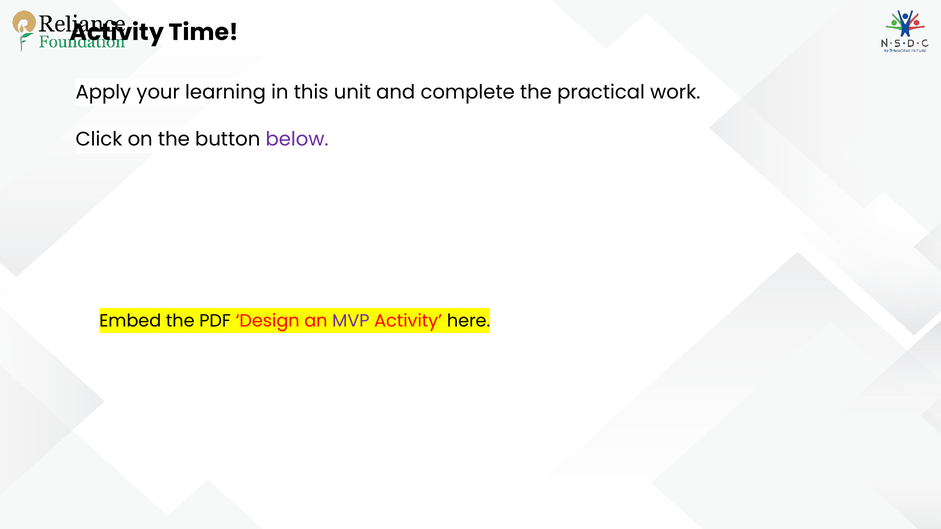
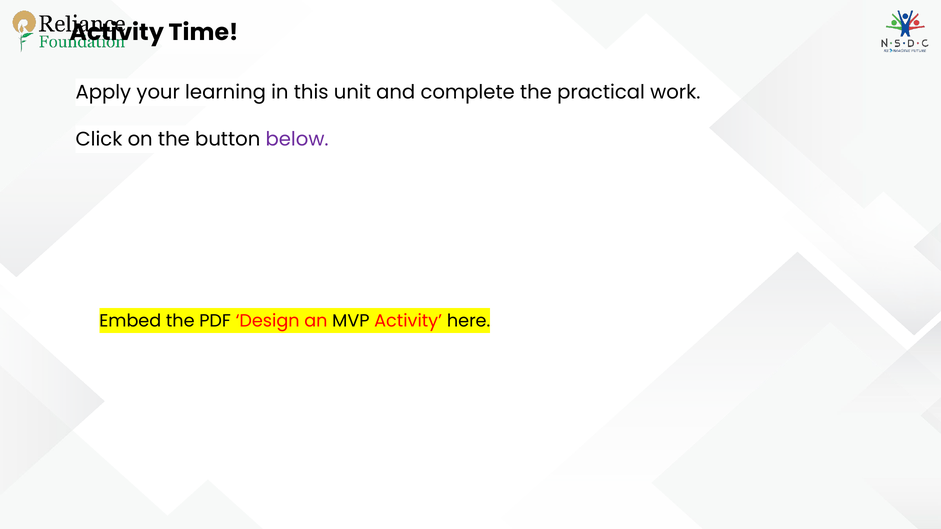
MVP colour: purple -> black (351, 321)
